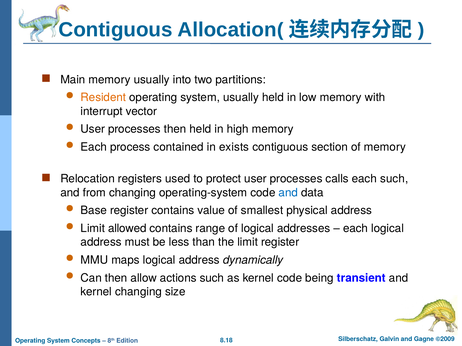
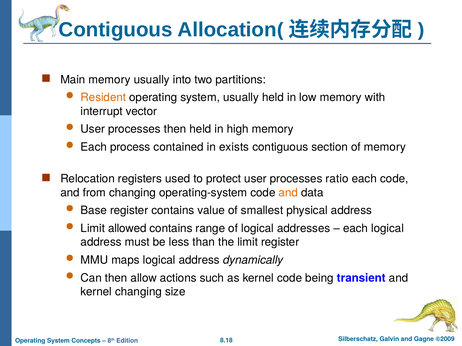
calls: calls -> ratio (337, 179)
each such: such -> code (394, 179)
and colour: blue -> orange (288, 193)
